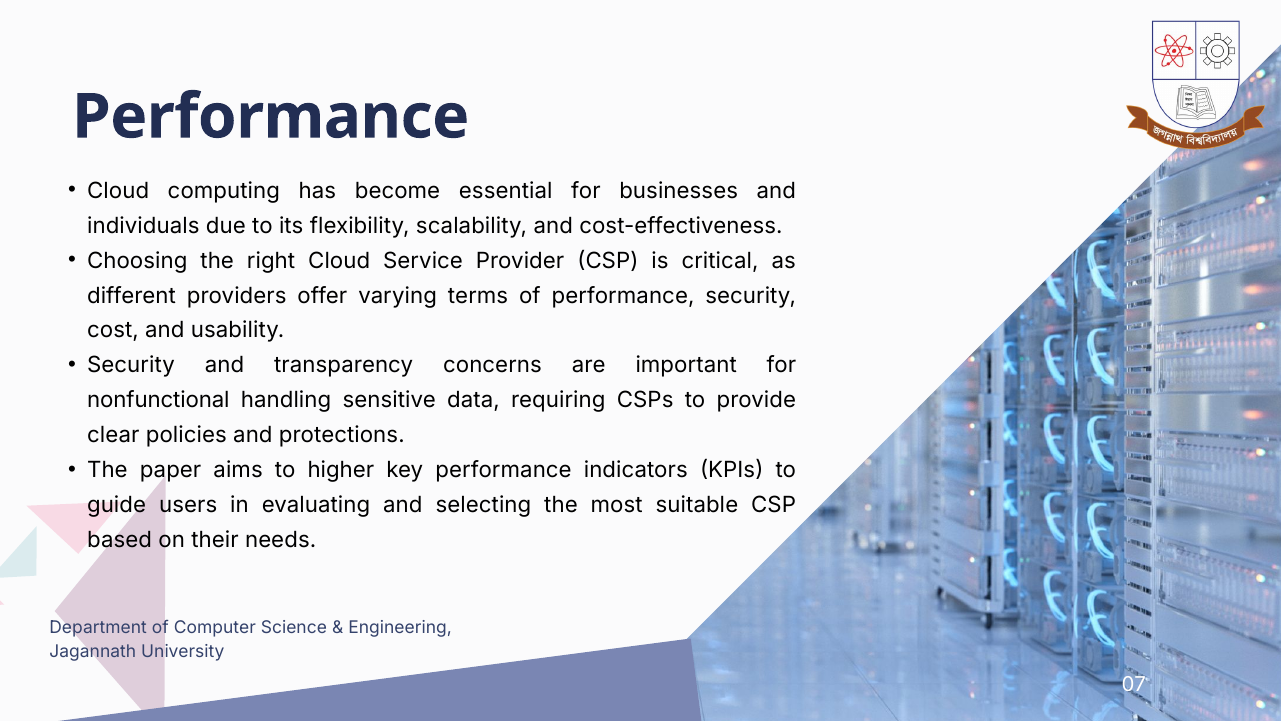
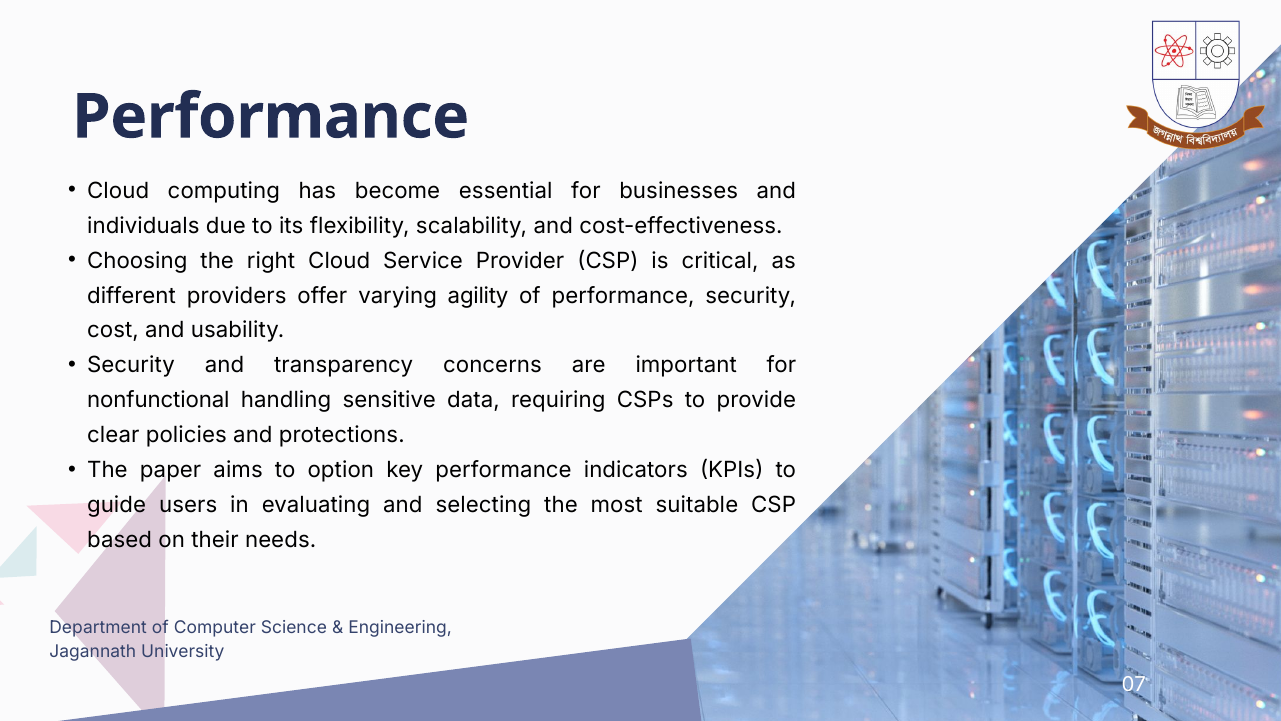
terms: terms -> agility (478, 295)
higher: higher -> option (341, 470)
